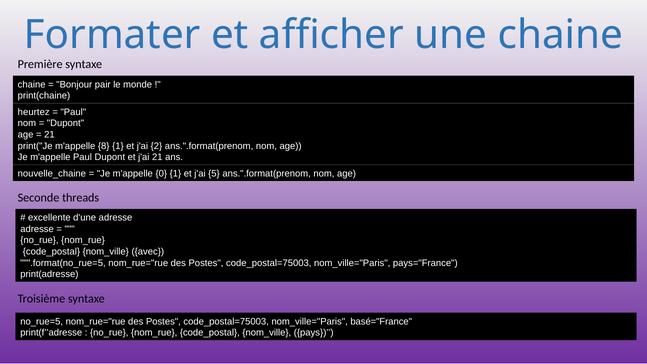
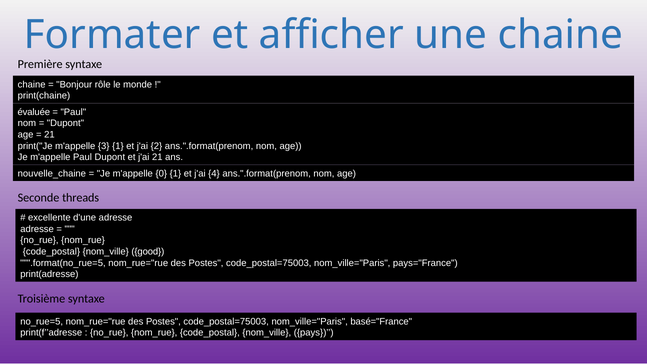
pair: pair -> rôle (103, 84)
heurtez: heurtez -> évaluée (34, 112)
8: 8 -> 3 (104, 146)
5: 5 -> 4 (214, 174)
avec: avec -> good (148, 252)
